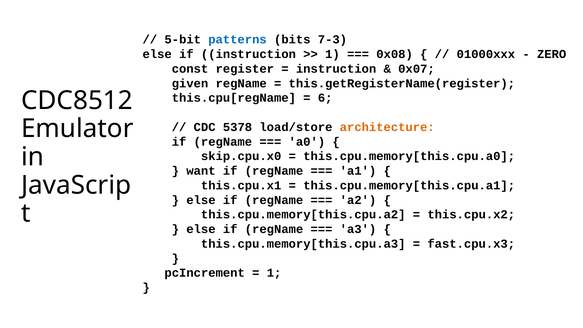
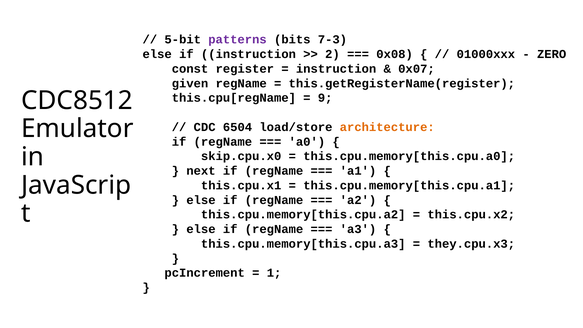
patterns colour: blue -> purple (237, 40)
1: 1 -> 2 (332, 54)
6: 6 -> 9 (325, 98)
5378: 5378 -> 6504 (237, 127)
want: want -> next (201, 171)
fast.cpu.x3: fast.cpu.x3 -> they.cpu.x3 (471, 244)
